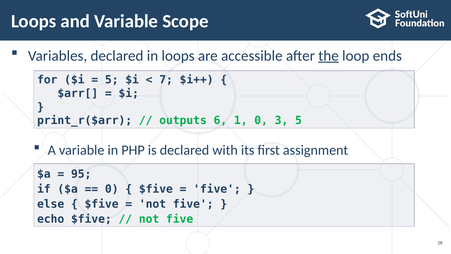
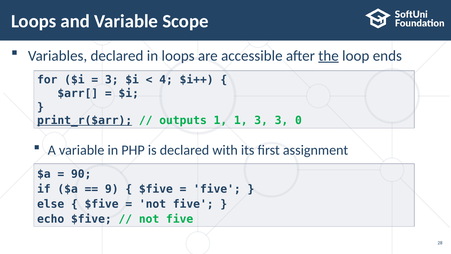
5: 5 -> 3 (112, 80)
7: 7 -> 4 (166, 80)
print_r($arr underline: none -> present (85, 120)
outputs 6: 6 -> 1 (220, 120)
1 0: 0 -> 3 (261, 120)
3 5: 5 -> 0 (298, 120)
95: 95 -> 90 (81, 174)
0: 0 -> 9 (112, 189)
